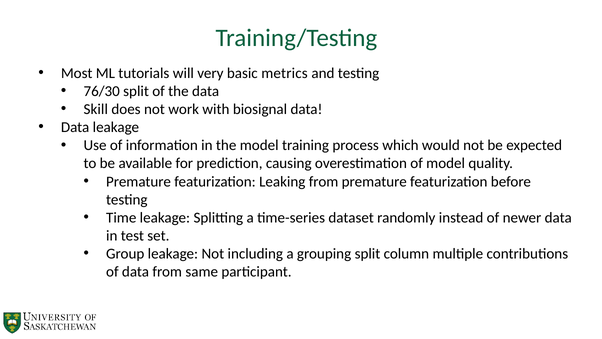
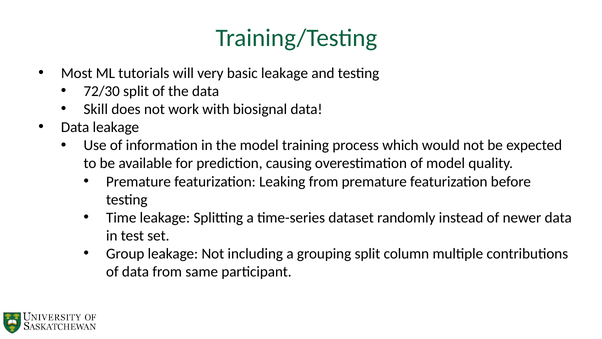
basic metrics: metrics -> leakage (285, 73)
76/30: 76/30 -> 72/30 (102, 91)
